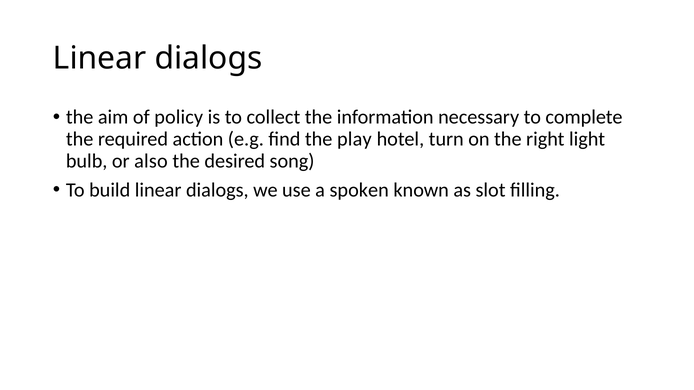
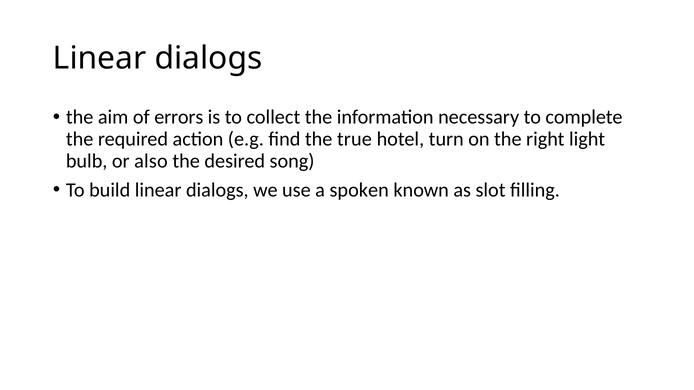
policy: policy -> errors (179, 117)
play: play -> true (354, 139)
